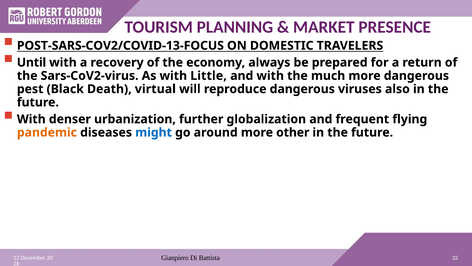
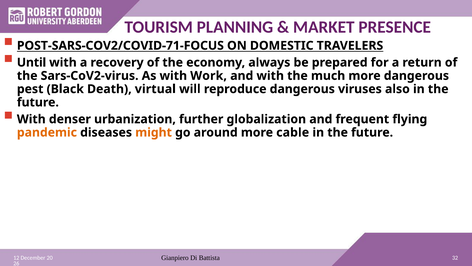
POST-SARS-COV2/COVID-13-FOCUS: POST-SARS-COV2/COVID-13-FOCUS -> POST-SARS-COV2/COVID-71-FOCUS (120, 46)
Little: Little -> Work (209, 76)
might colour: blue -> orange (154, 132)
other: other -> cable (293, 132)
